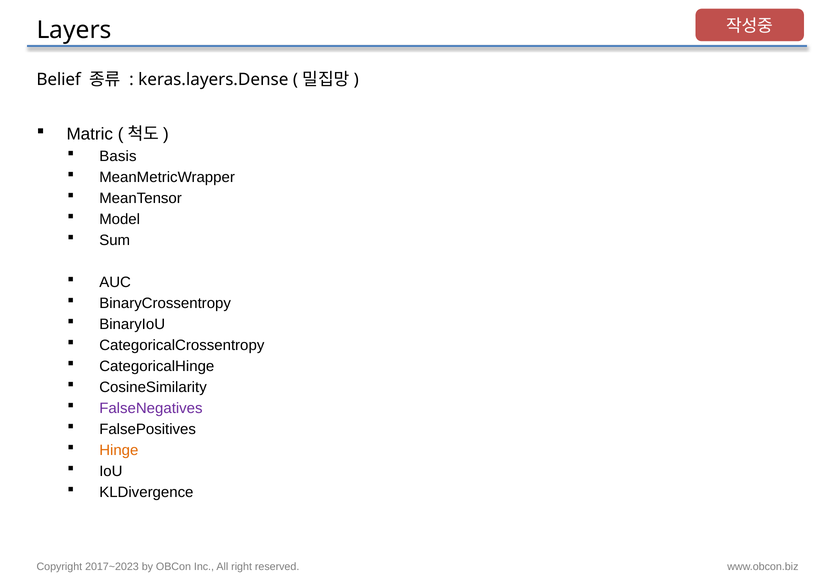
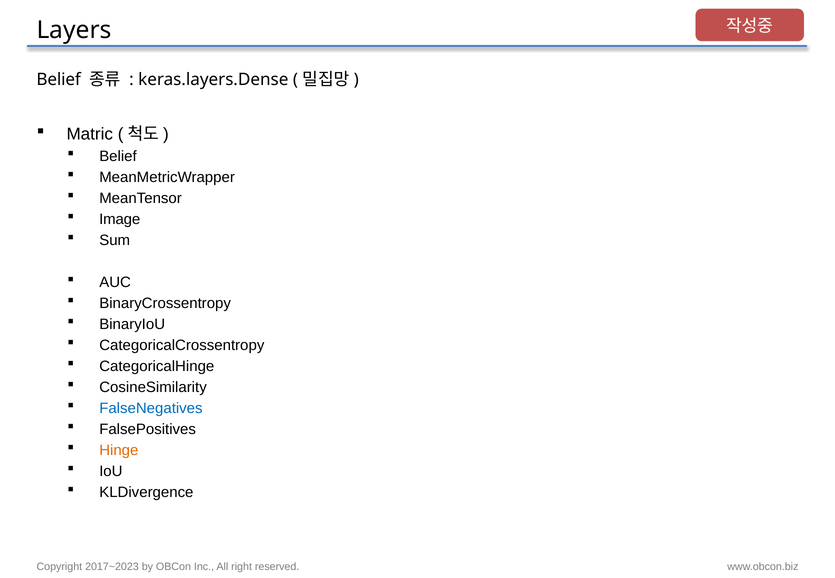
Basis: Basis -> Belief (118, 156)
Model: Model -> Image (120, 219)
FalseNegatives colour: purple -> blue (151, 408)
